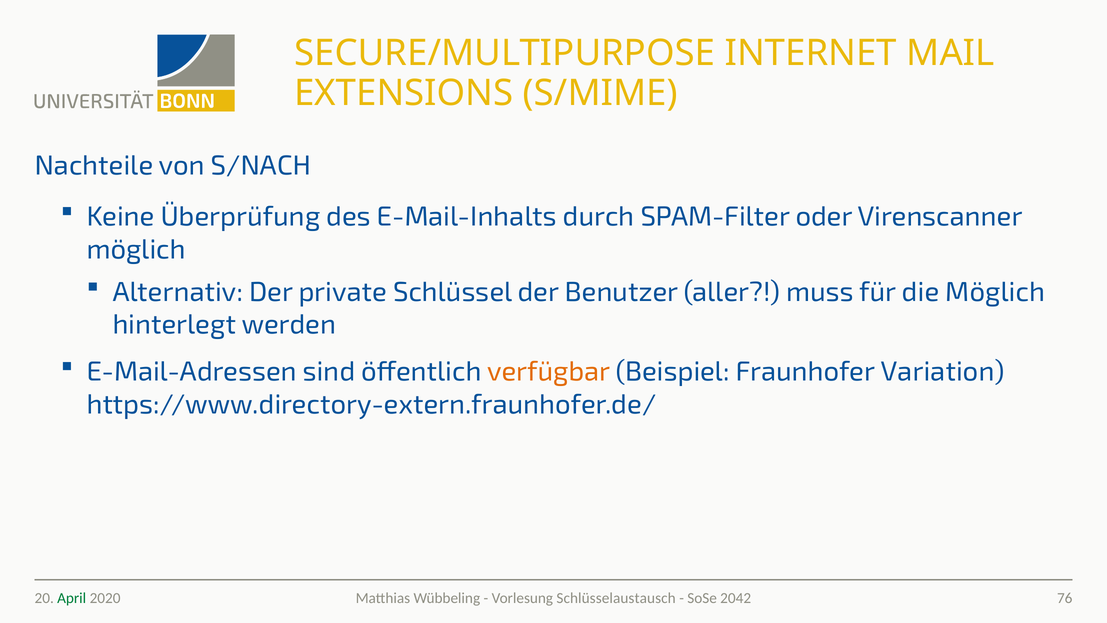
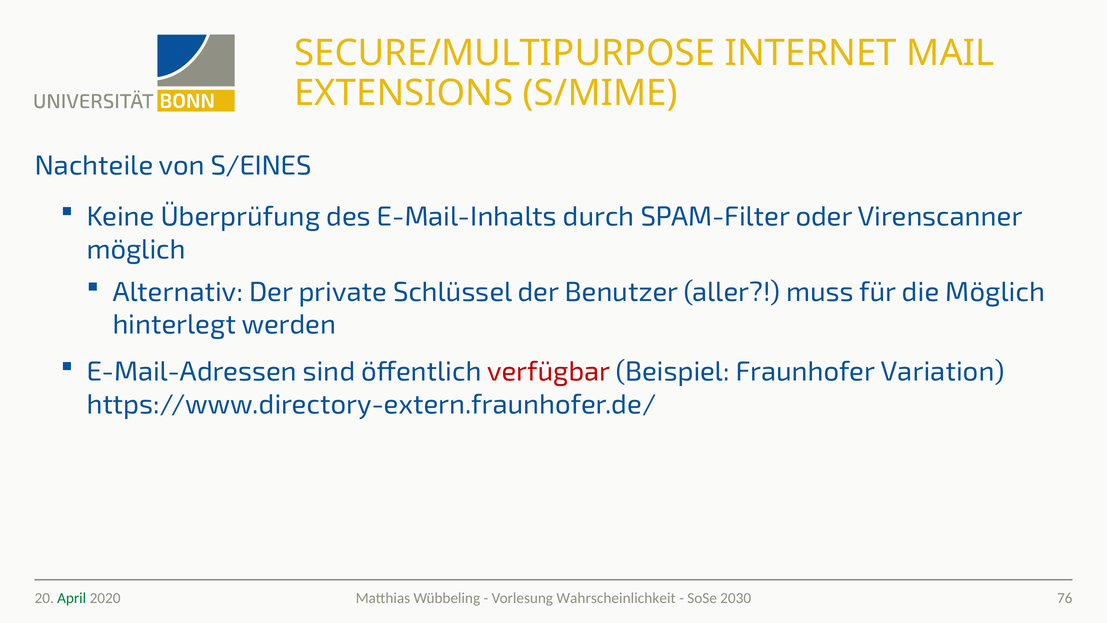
S/NACH: S/NACH -> S/EINES (261, 165)
verfügbar colour: orange -> red (549, 371)
Schlüsselaustausch: Schlüsselaustausch -> Wahrscheinlichkeit (616, 598)
2042: 2042 -> 2030 (736, 598)
